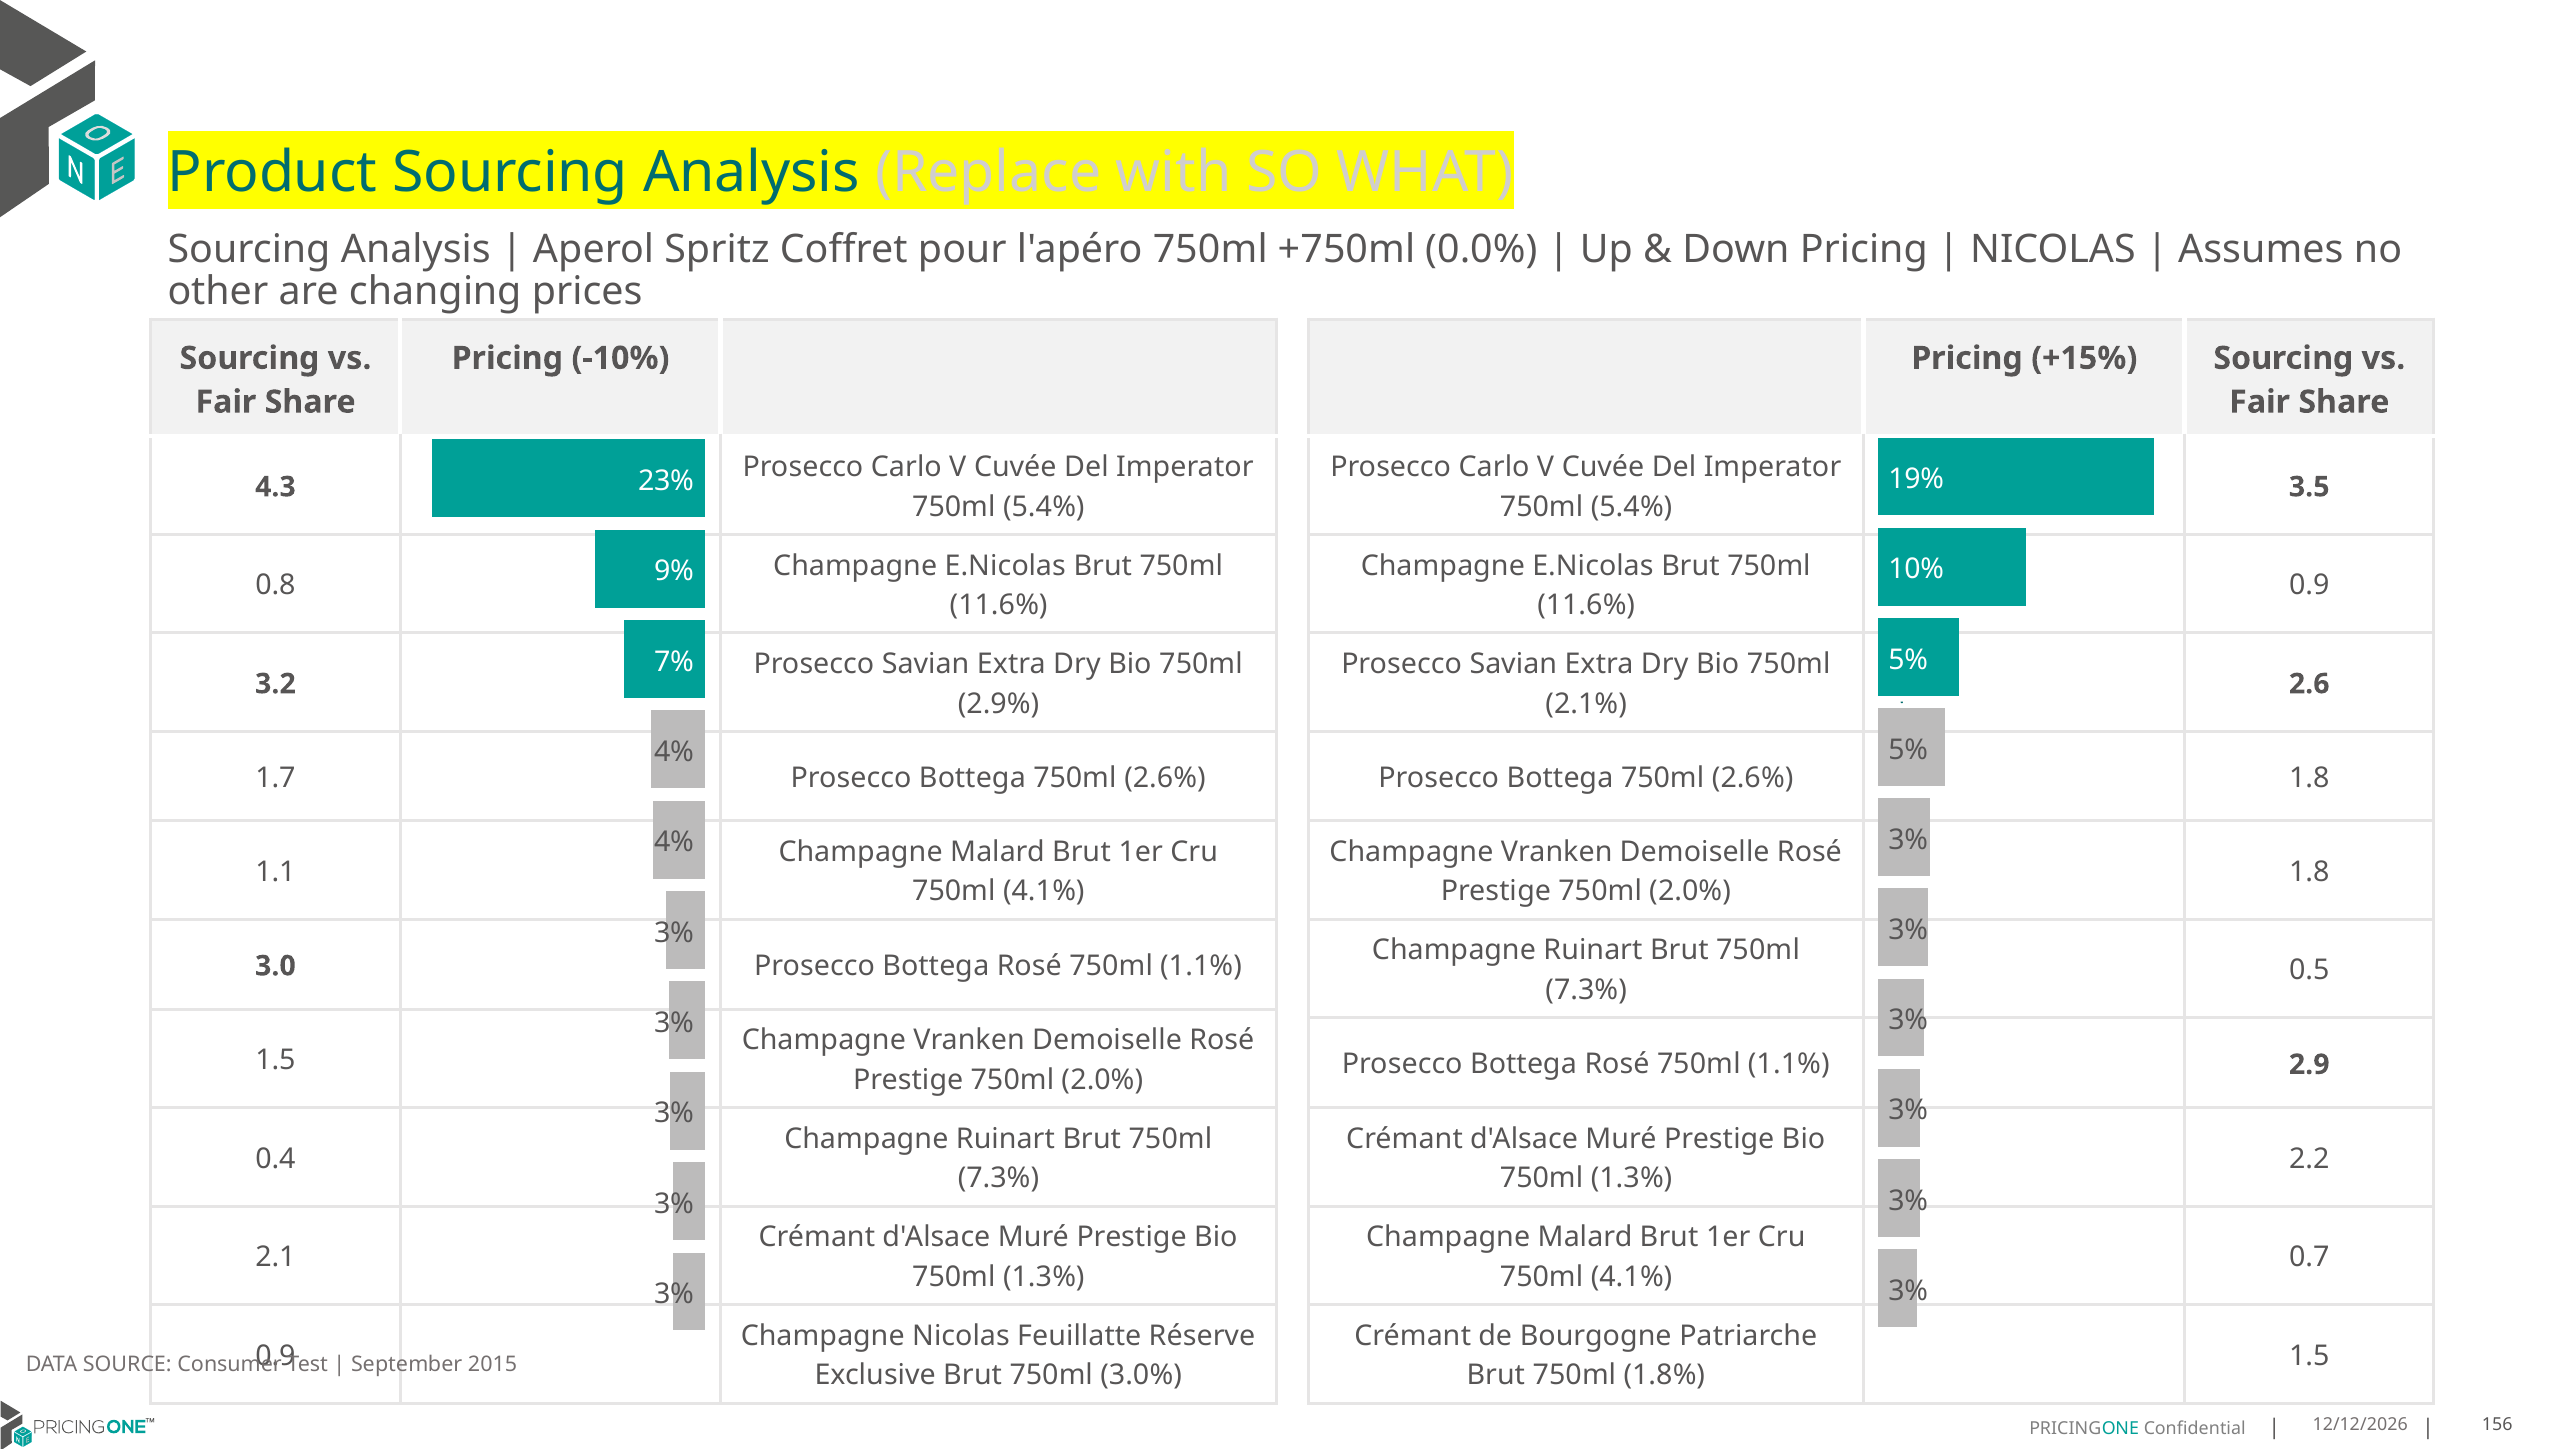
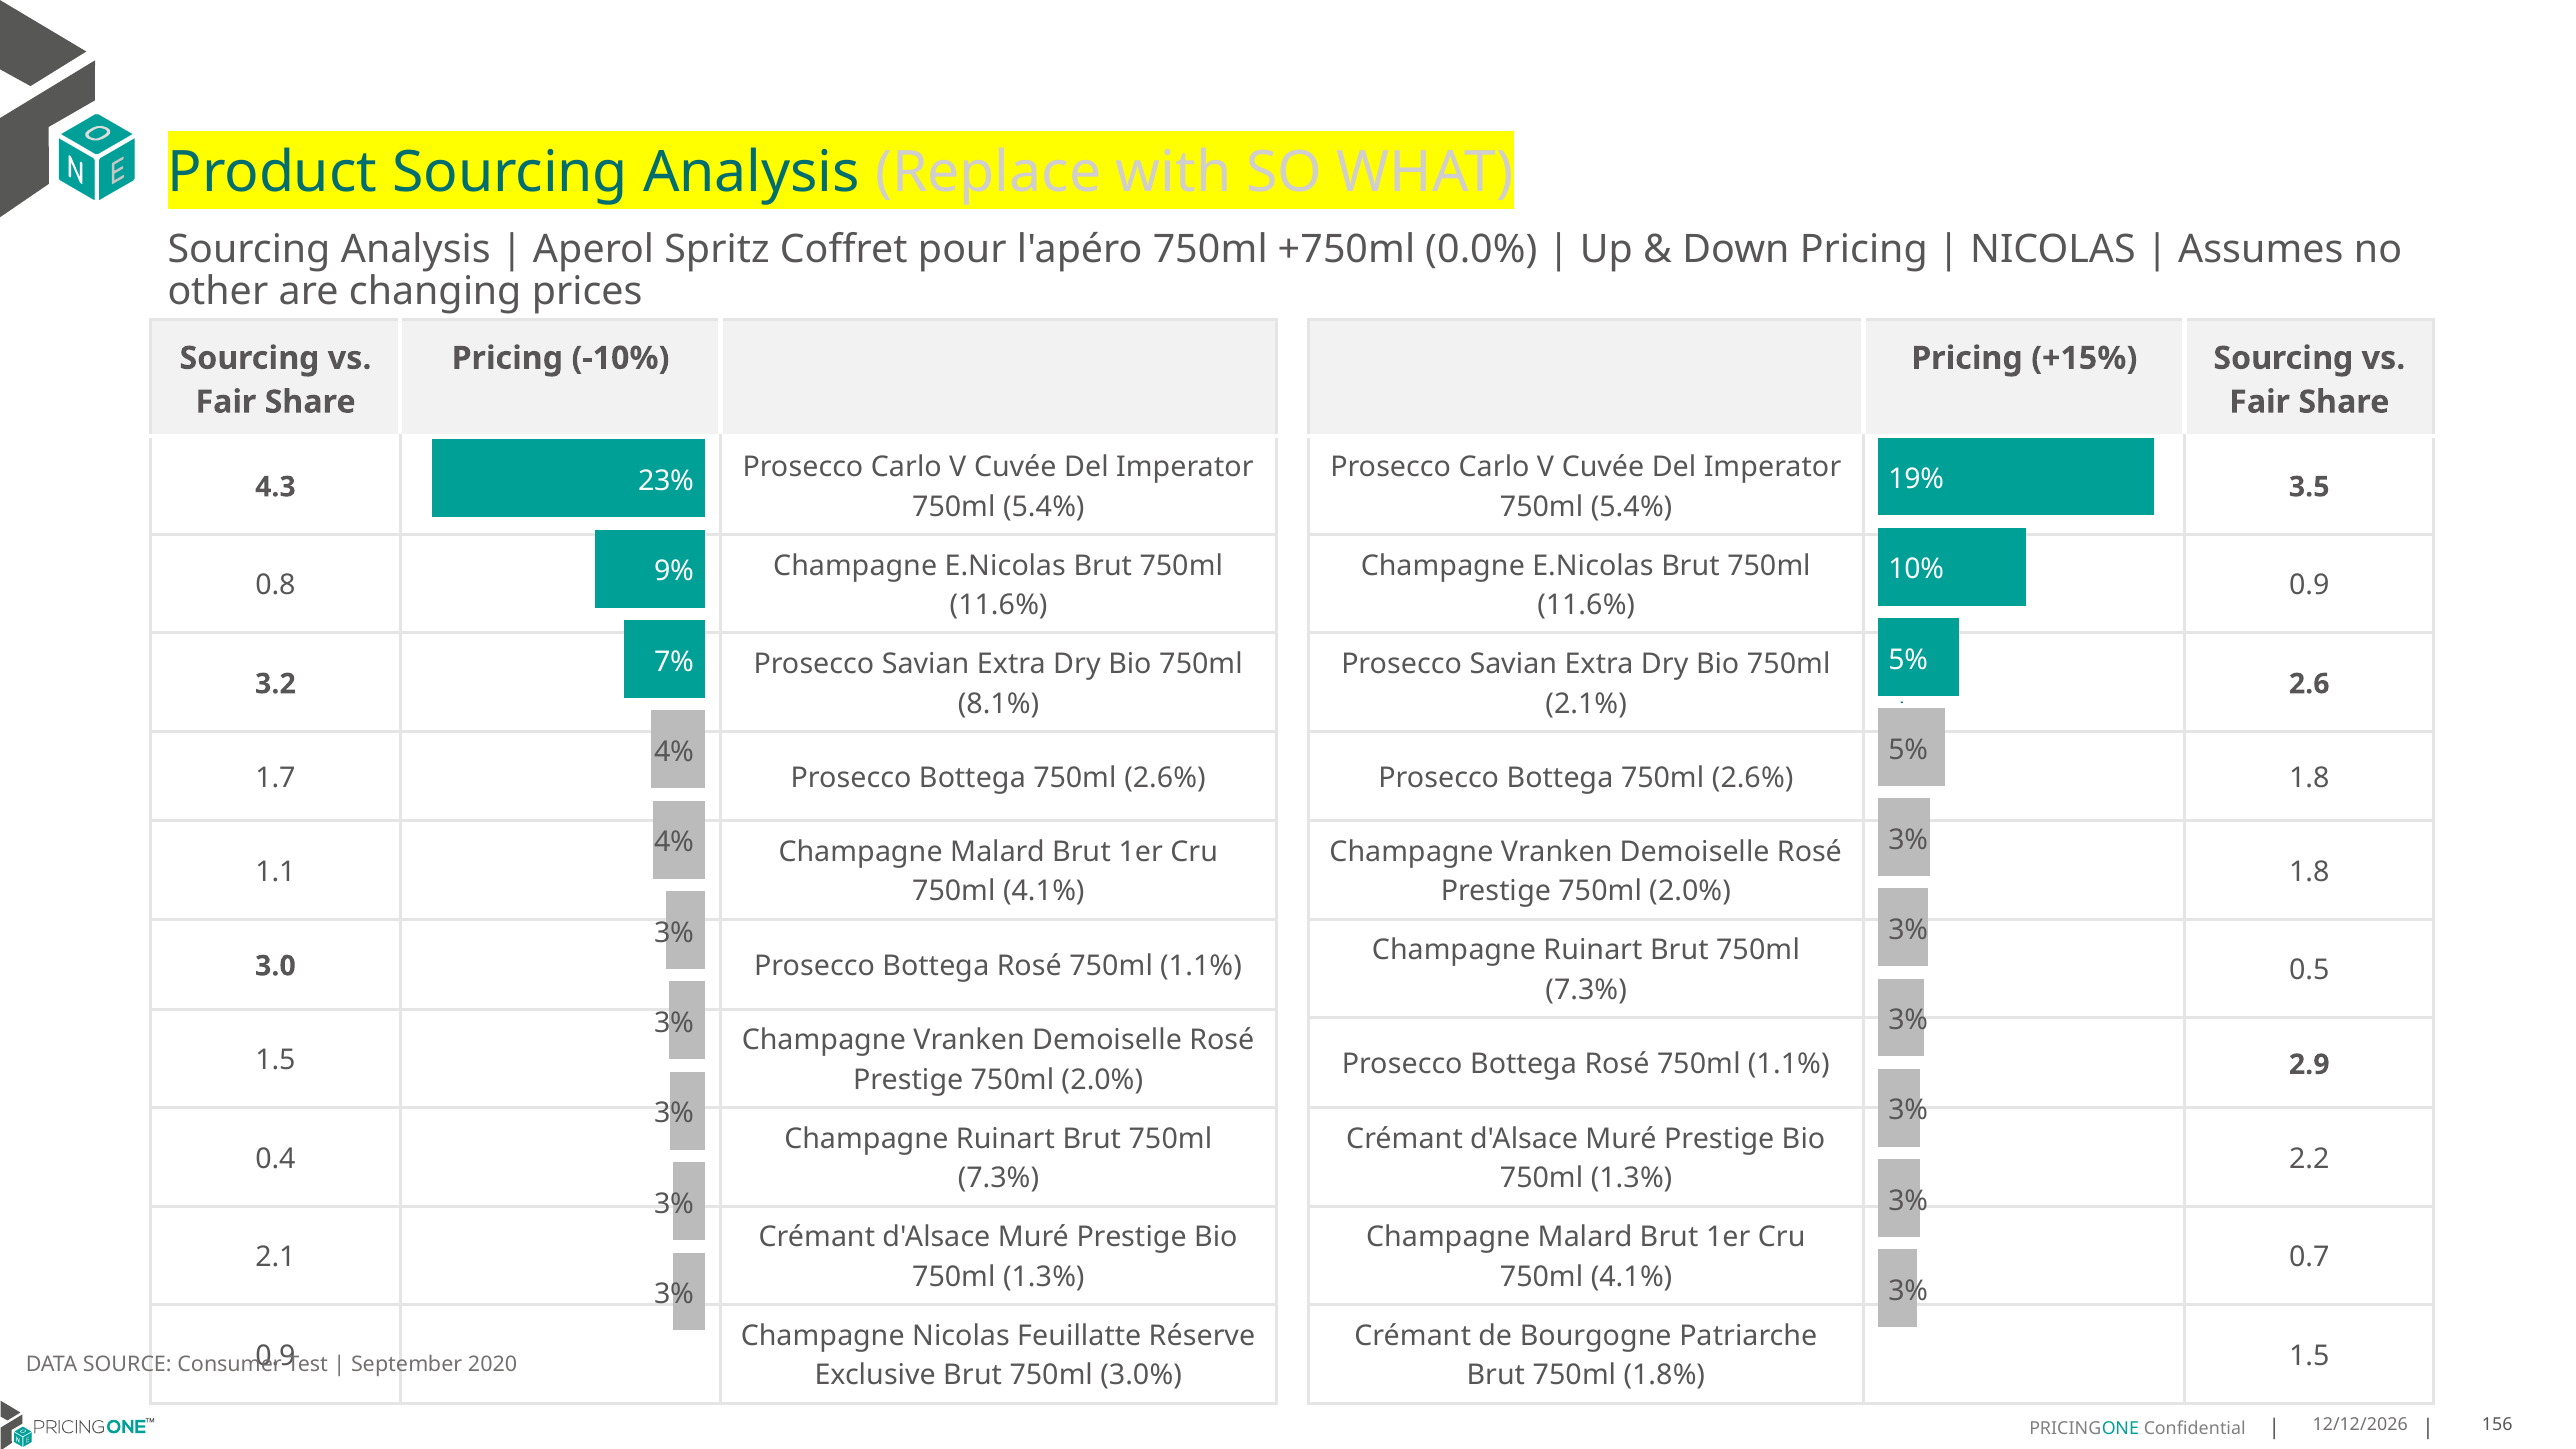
2.9%: 2.9% -> 8.1% (998, 704)
2015: 2015 -> 2020 (493, 1365)
